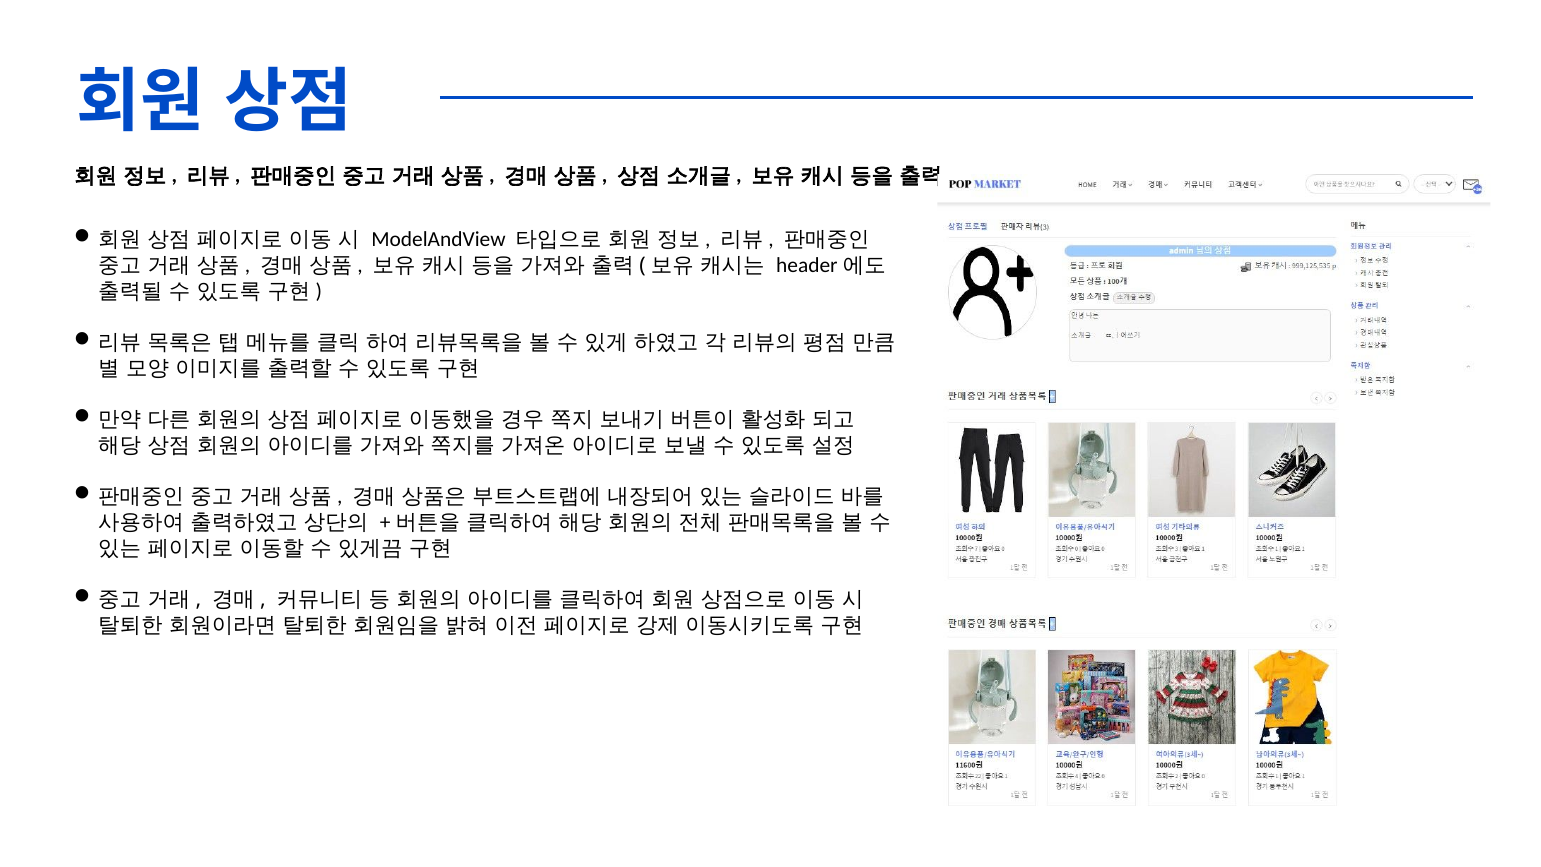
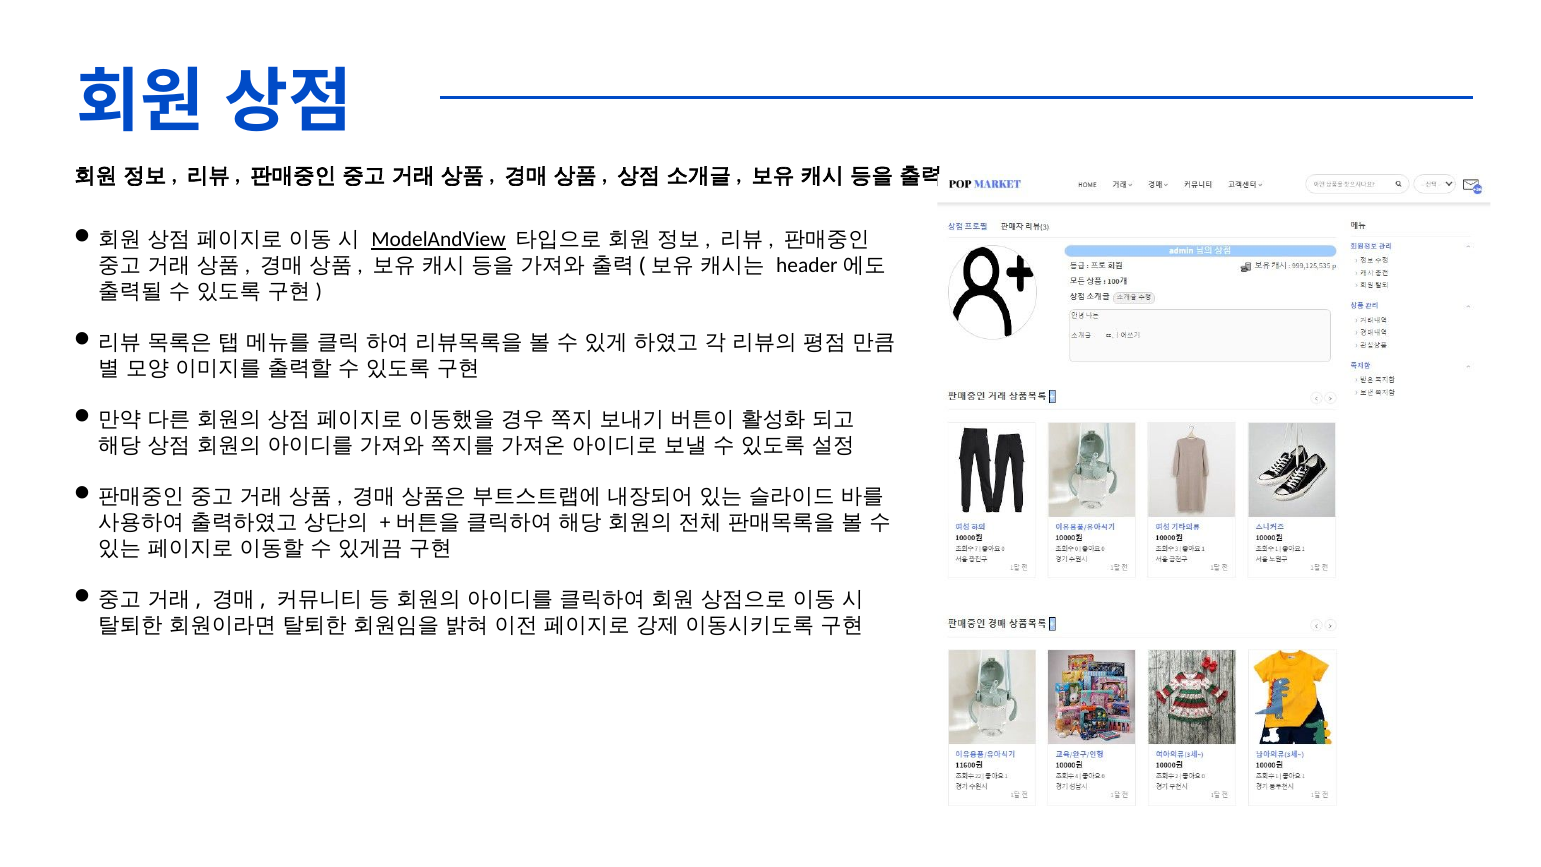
ModelAndView underline: none -> present (438, 240)
